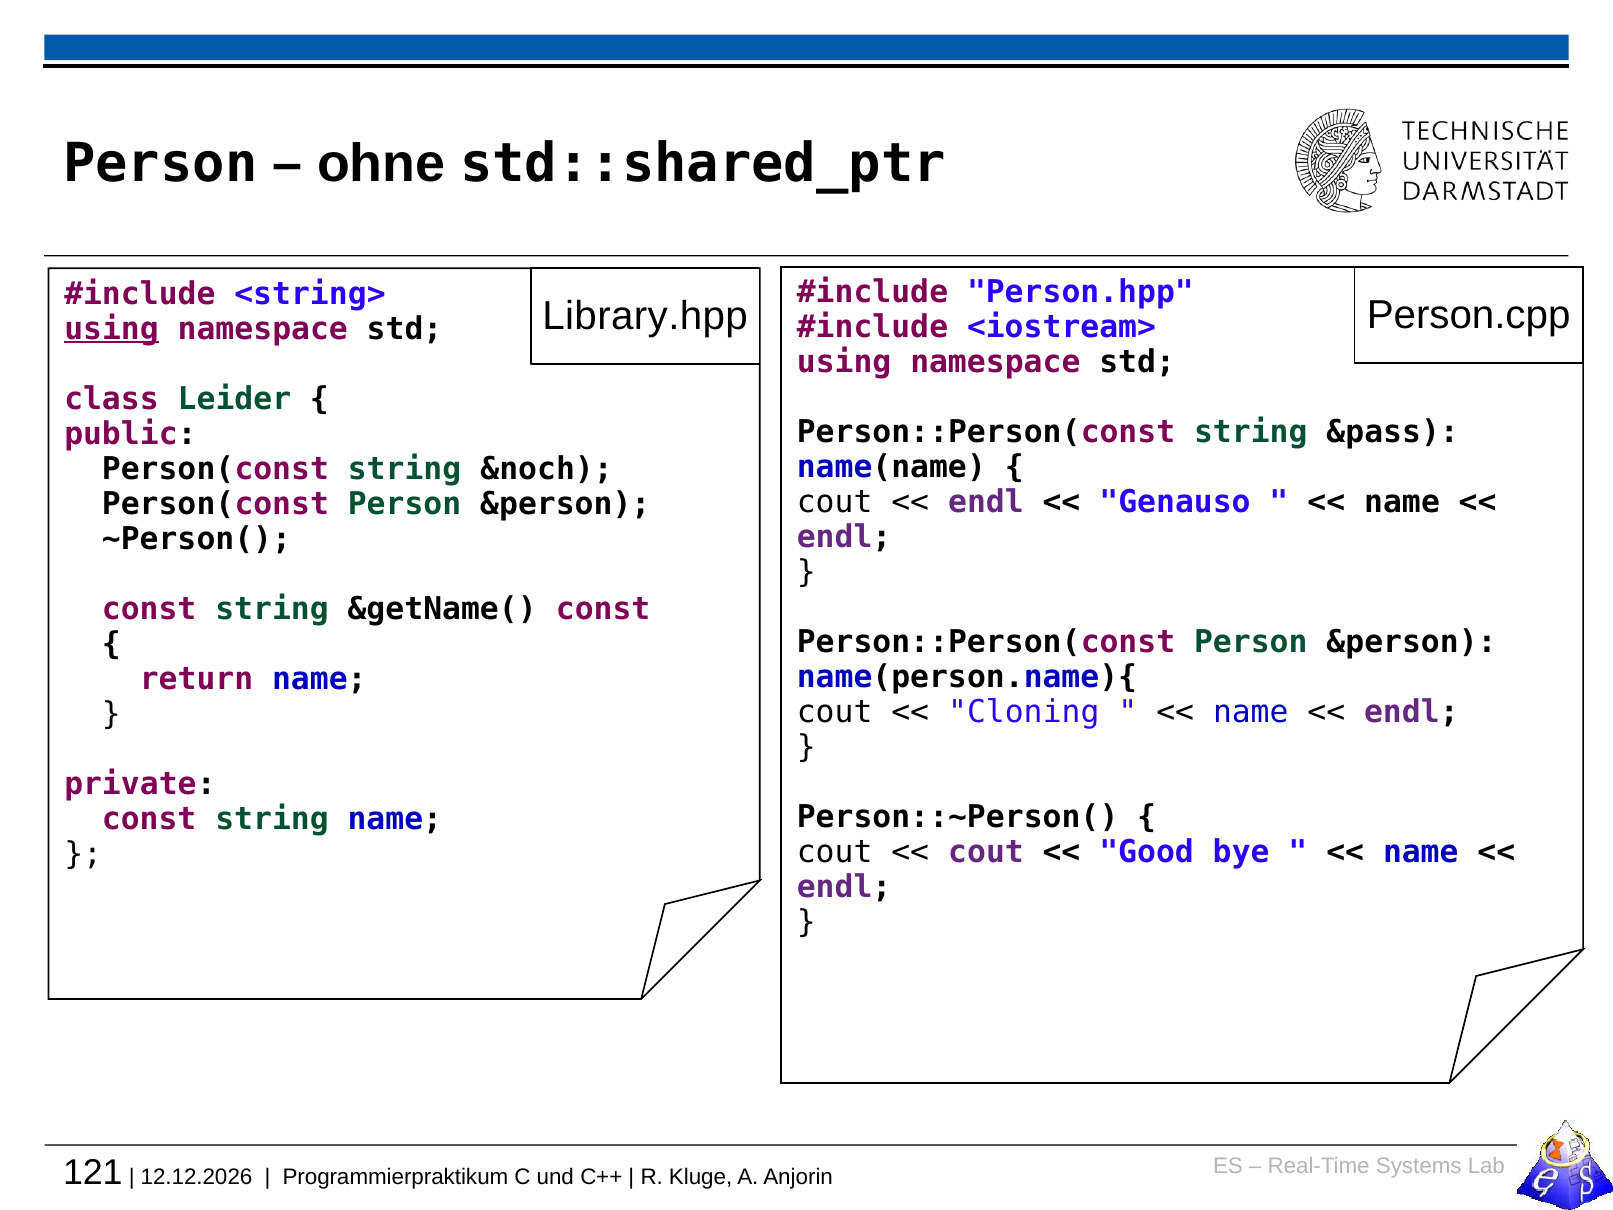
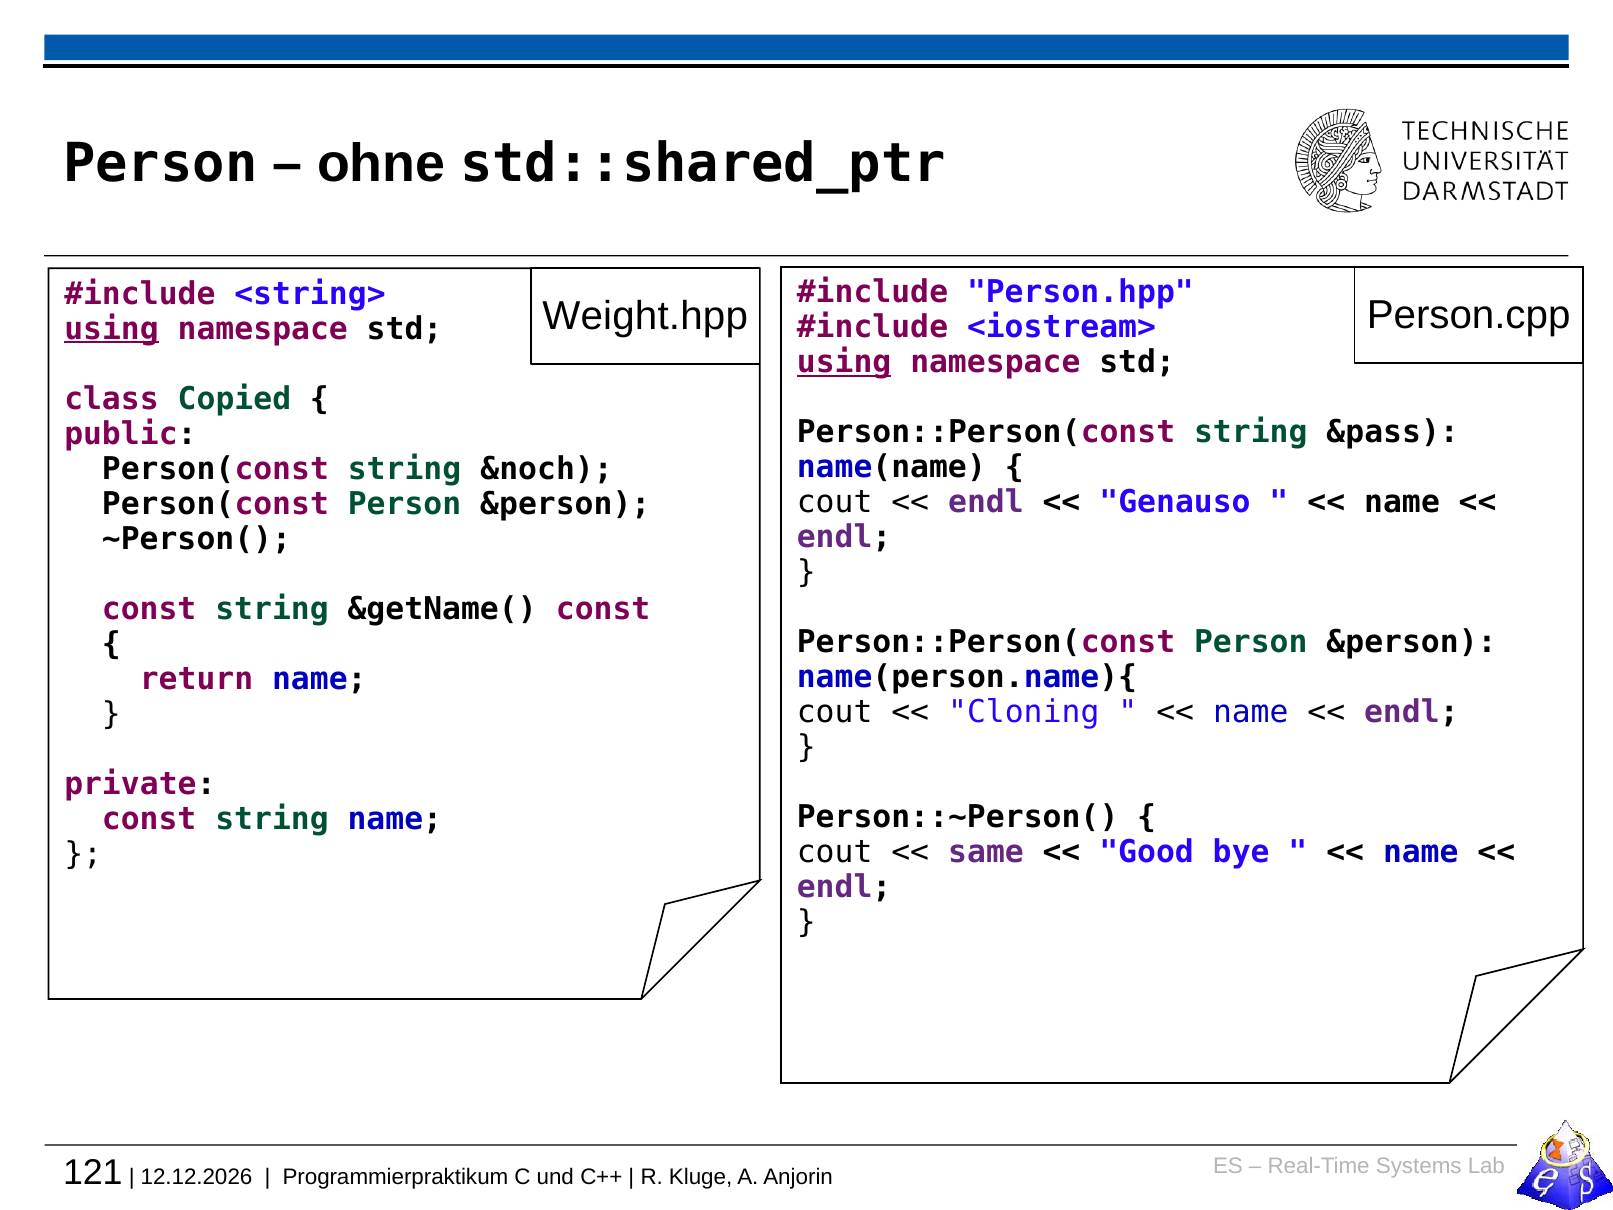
Library.hpp: Library.hpp -> Weight.hpp (645, 316)
using underline: none -> present (844, 362)
Leider: Leider -> Copied (234, 399)
cout: cout -> same (986, 852)
